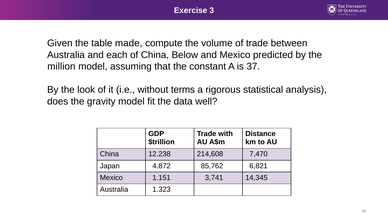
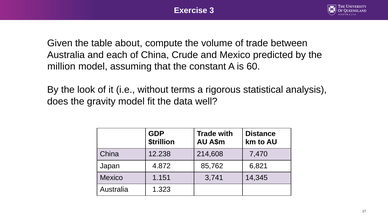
made: made -> about (129, 43)
Below: Below -> Crude (185, 55)
37: 37 -> 60 (253, 67)
